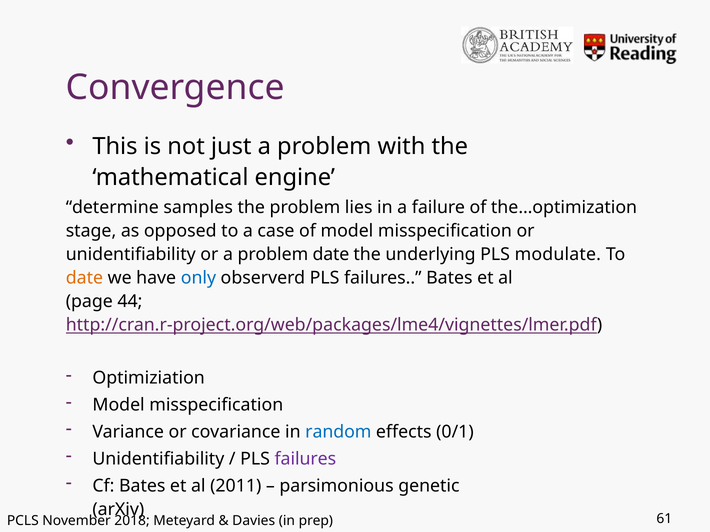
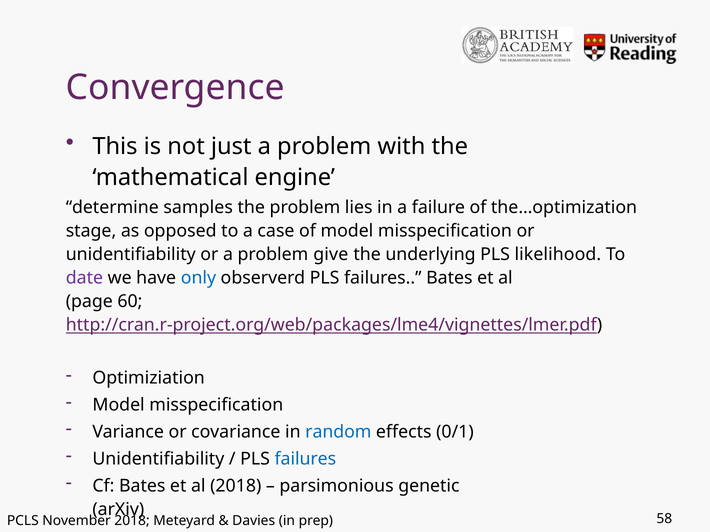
problem date: date -> give (331, 255)
modulate: modulate -> likelihood (558, 255)
date colour: orange -> purple (84, 278)
44: 44 -> 60 (130, 302)
failures colour: purple -> blue (305, 459)
al 2011: 2011 -> 2018 (236, 486)
61: 61 -> 58 (664, 519)
